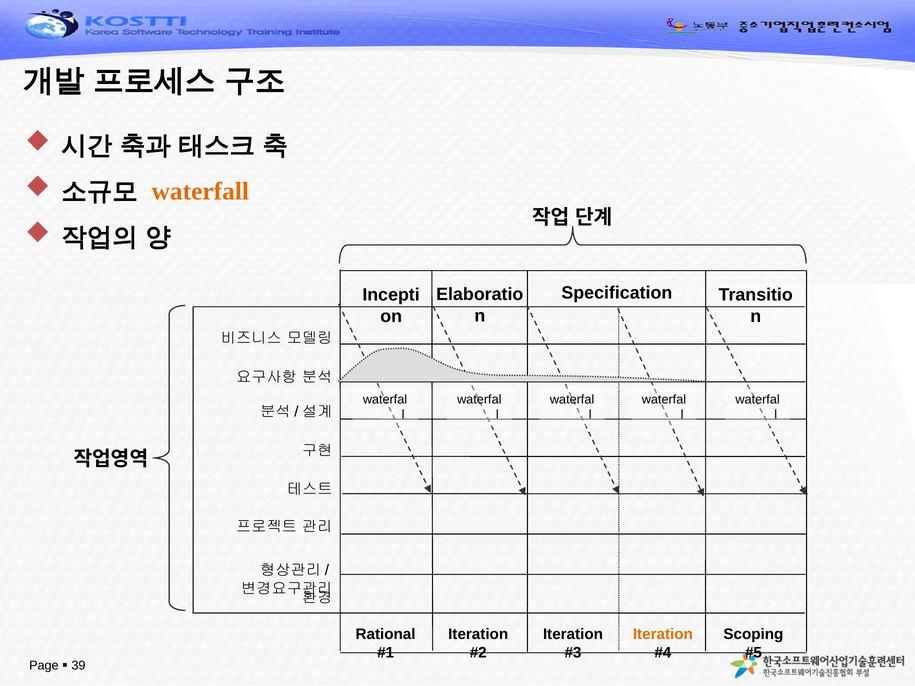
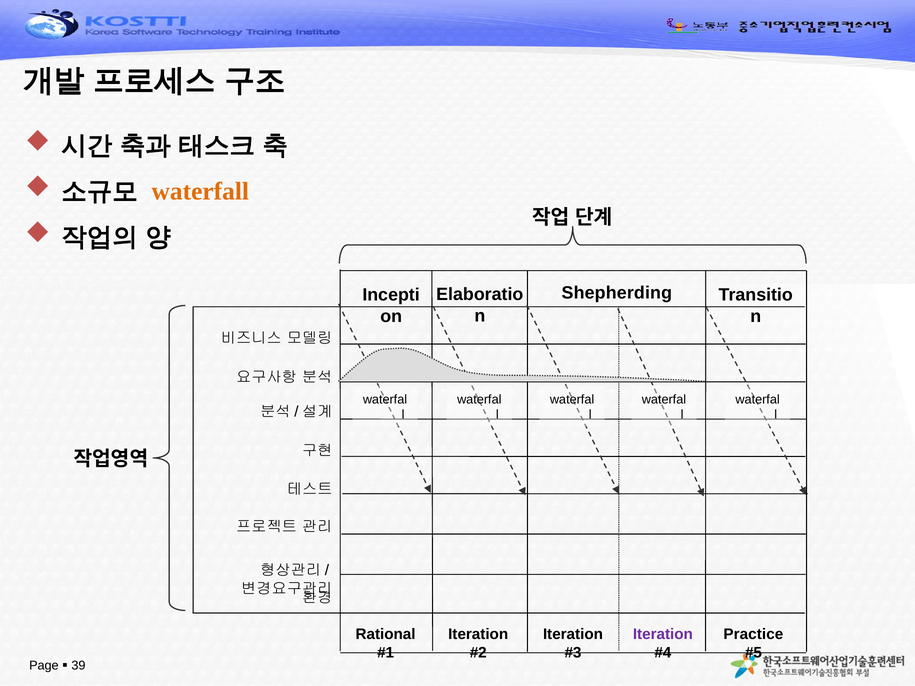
Specification: Specification -> Shepherding (617, 293)
Iteration colour: orange -> purple (663, 634)
Scoping: Scoping -> Practice (753, 634)
